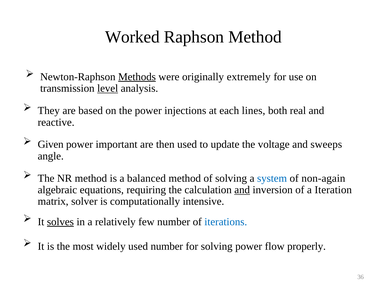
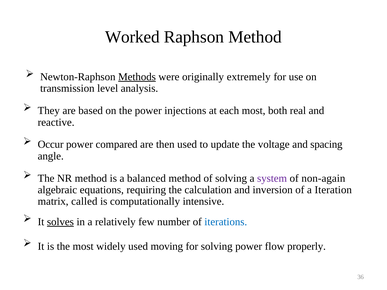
level underline: present -> none (108, 88)
each lines: lines -> most (254, 111)
Given: Given -> Occur (51, 145)
important: important -> compared (117, 145)
sweeps: sweeps -> spacing (326, 145)
system colour: blue -> purple (272, 178)
and underline: present -> none (242, 190)
solver: solver -> called (84, 202)
used number: number -> moving (167, 246)
